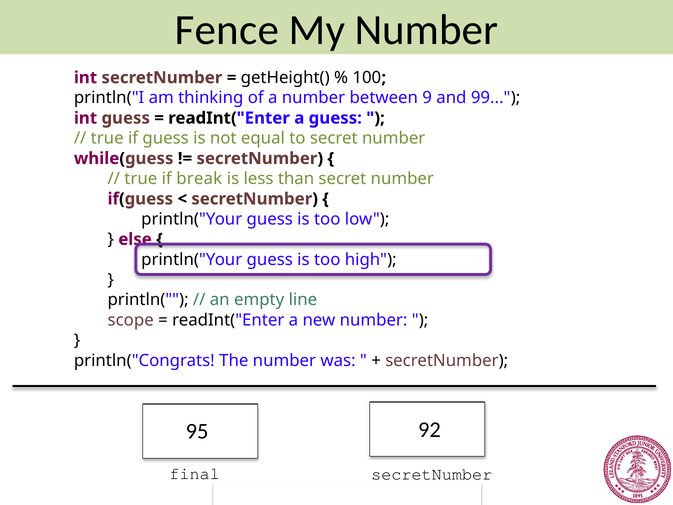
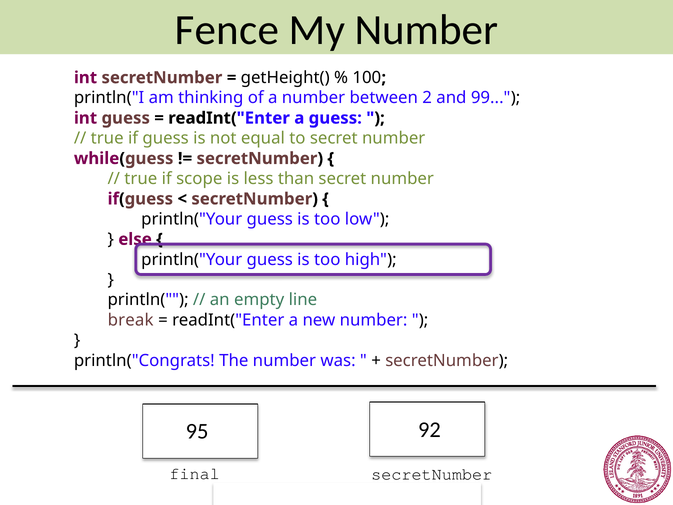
9: 9 -> 2 (427, 98)
break: break -> scope (199, 179)
scope: scope -> break (131, 320)
